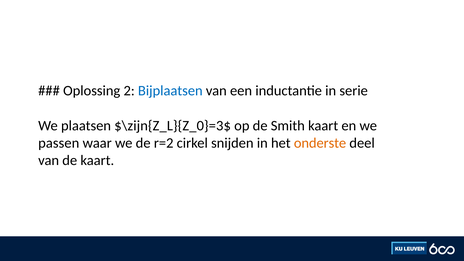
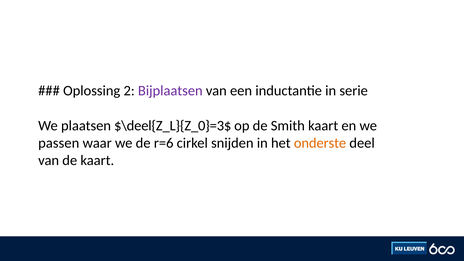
Bijplaatsen colour: blue -> purple (170, 91)
$\zijn{Z_L}{Z_0}=3$: $\zijn{Z_L}{Z_0}=3$ -> $\deel{Z_L}{Z_0}=3$ (173, 126)
r=2: r=2 -> r=6 (164, 143)
